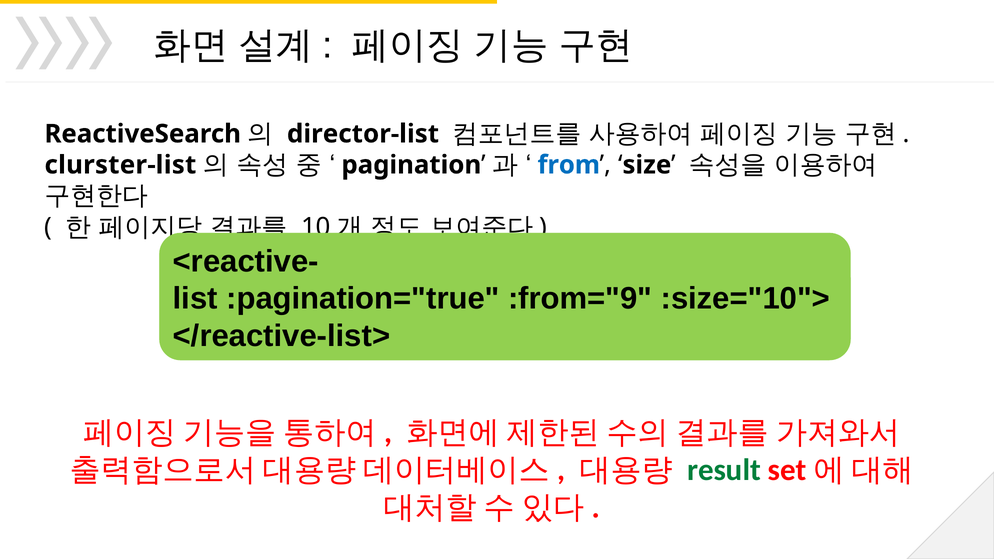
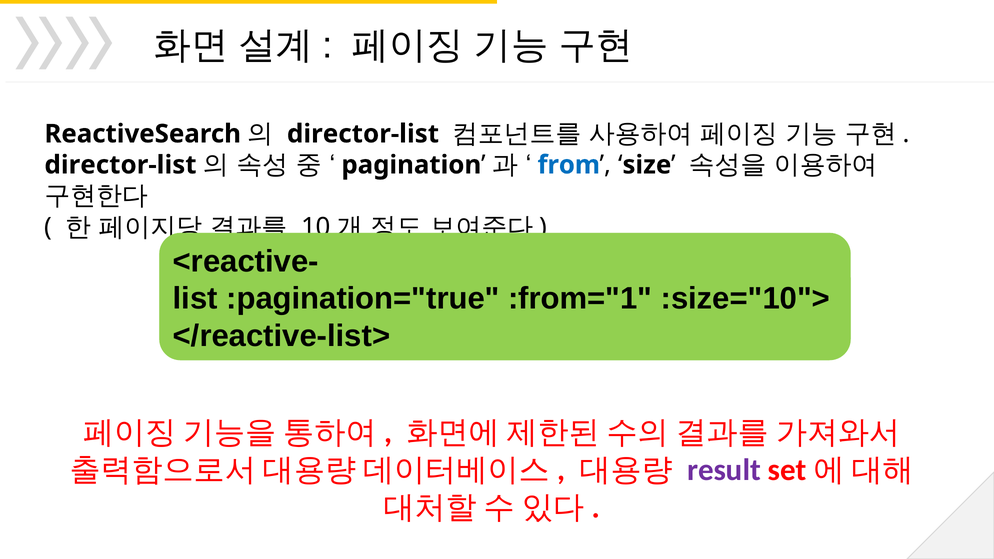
clurster-list: clurster-list -> director-list (121, 165)
:from="9: :from="9 -> :from="1 (580, 299)
result colour: green -> purple (724, 470)
